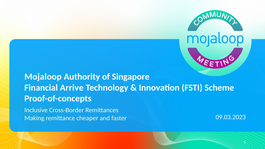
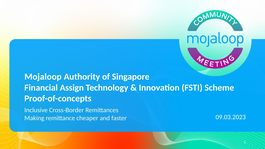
Arrive: Arrive -> Assign (72, 88)
